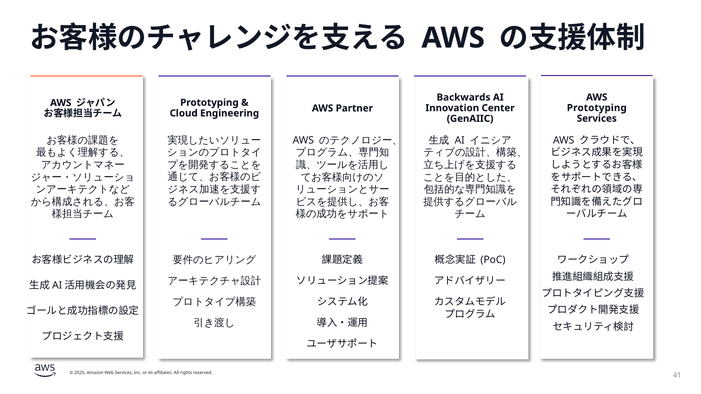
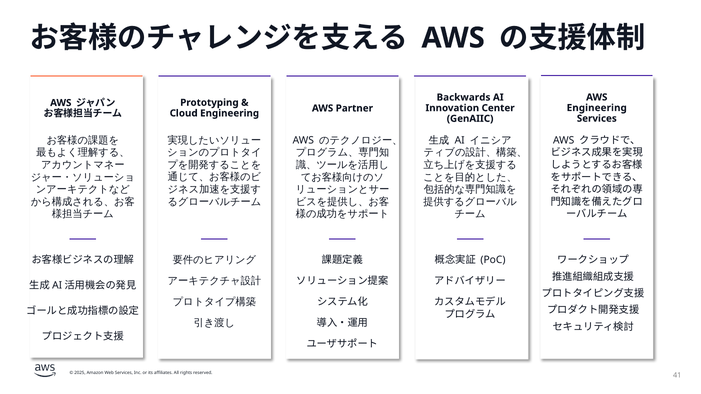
Prototyping: Prototyping -> Engineering (597, 108)
